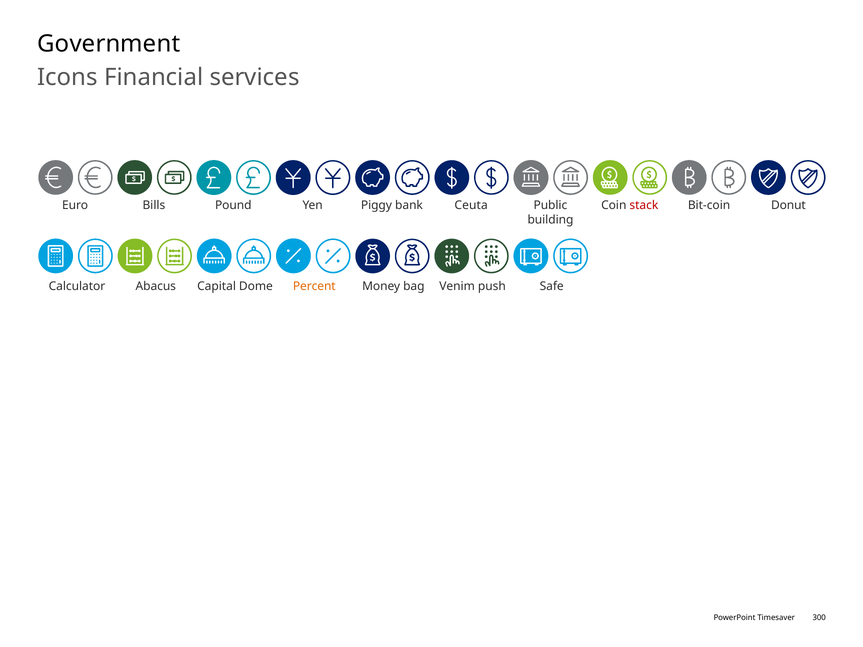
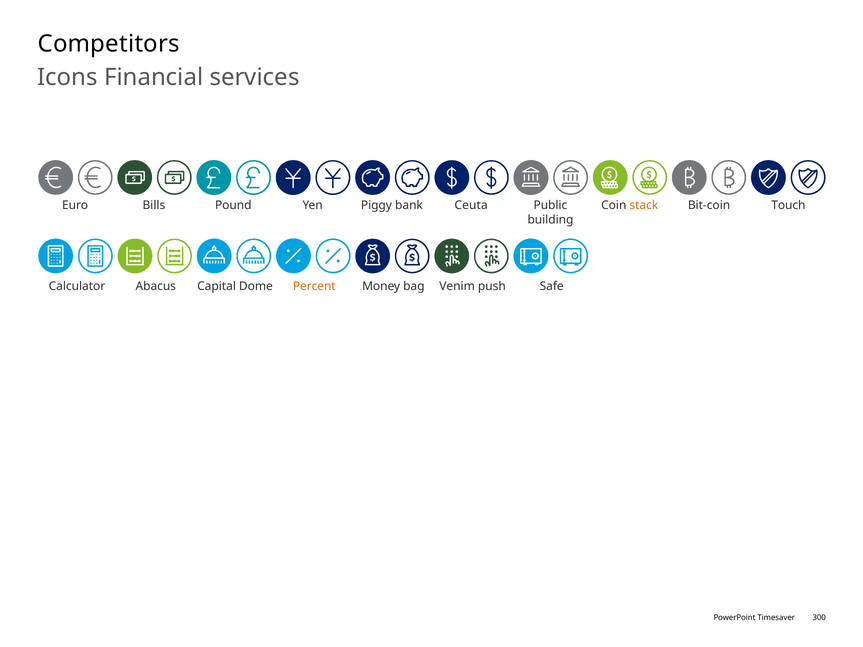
Government: Government -> Competitors (109, 44)
stack colour: red -> orange (644, 205)
Donut: Donut -> Touch (788, 205)
